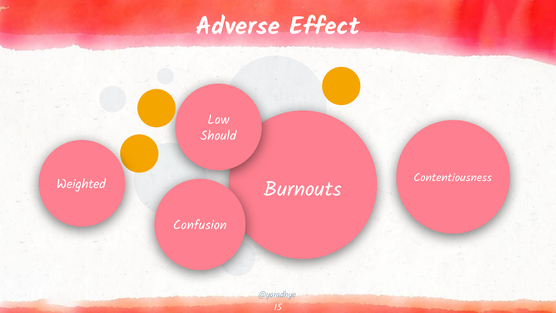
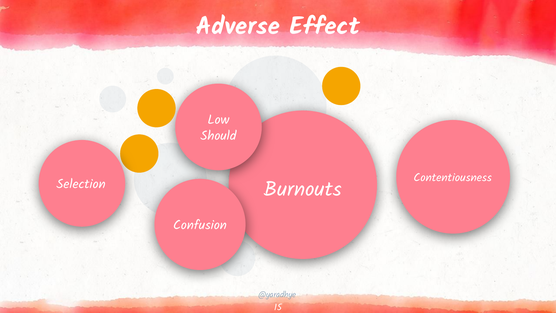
Weighted: Weighted -> Selection (81, 184)
